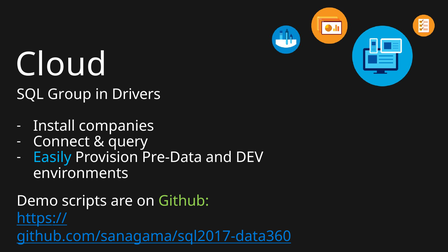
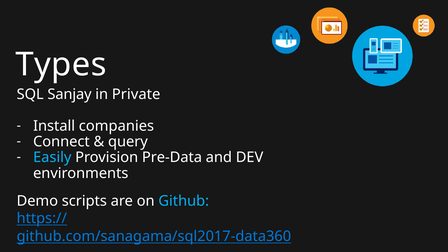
Cloud: Cloud -> Types (61, 65)
Group: Group -> Sanjay (70, 94)
Drivers: Drivers -> Private (136, 94)
Github colour: light green -> light blue (184, 201)
